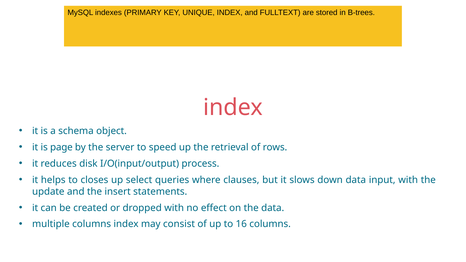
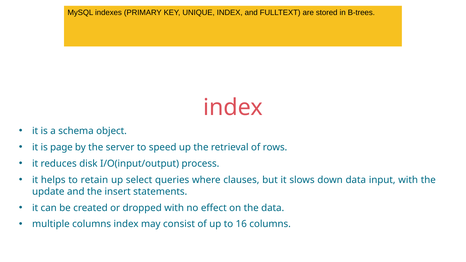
closes: closes -> retain (94, 180)
